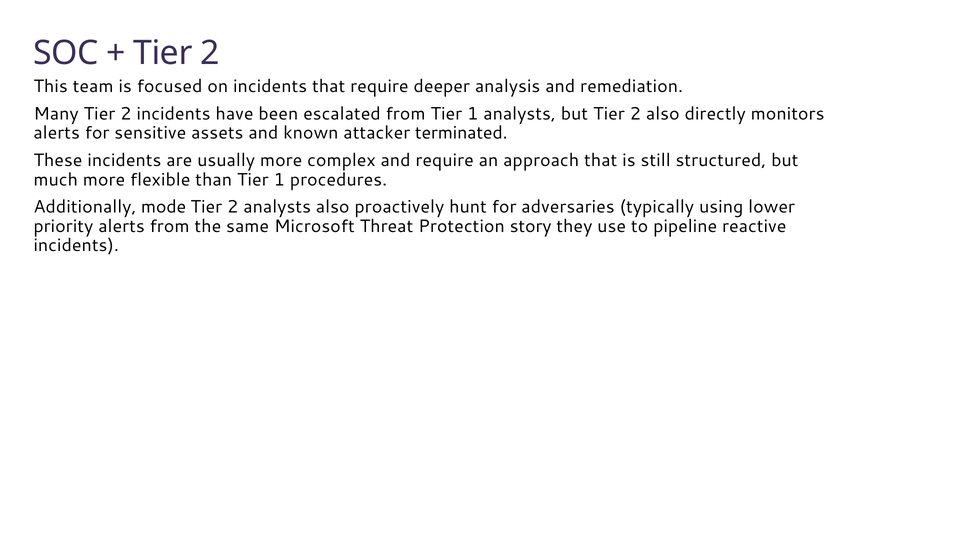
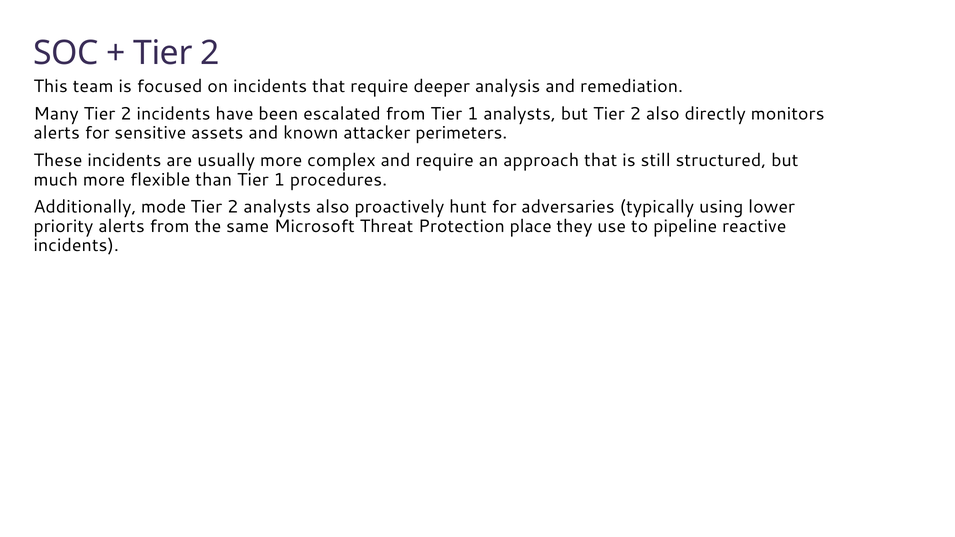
terminated: terminated -> perimeters (461, 133)
story: story -> place (531, 226)
